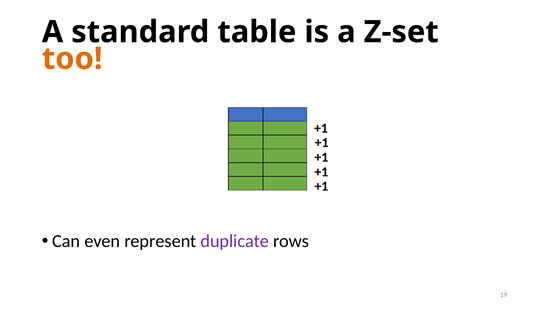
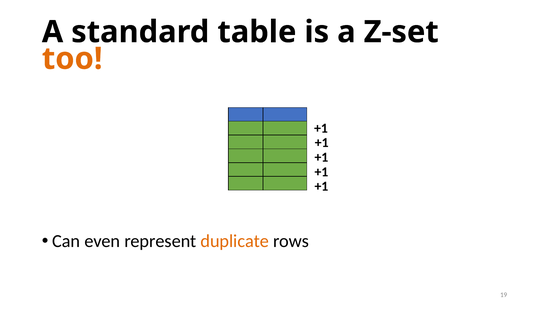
duplicate colour: purple -> orange (235, 241)
